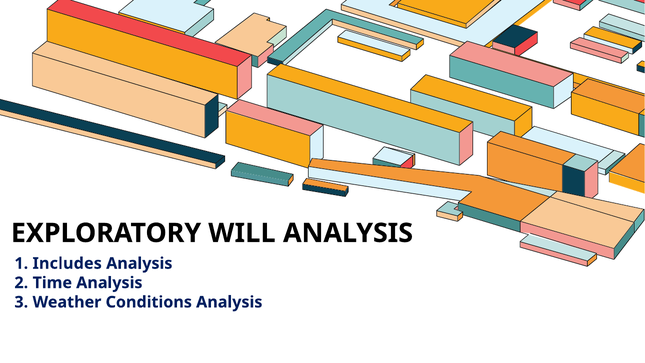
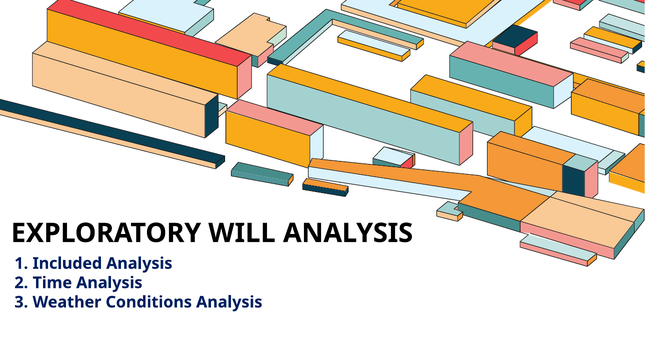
Includes: Includes -> Included (67, 263)
